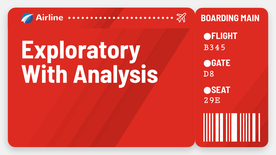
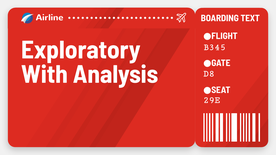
MAIN: MAIN -> TEXT (250, 18)
